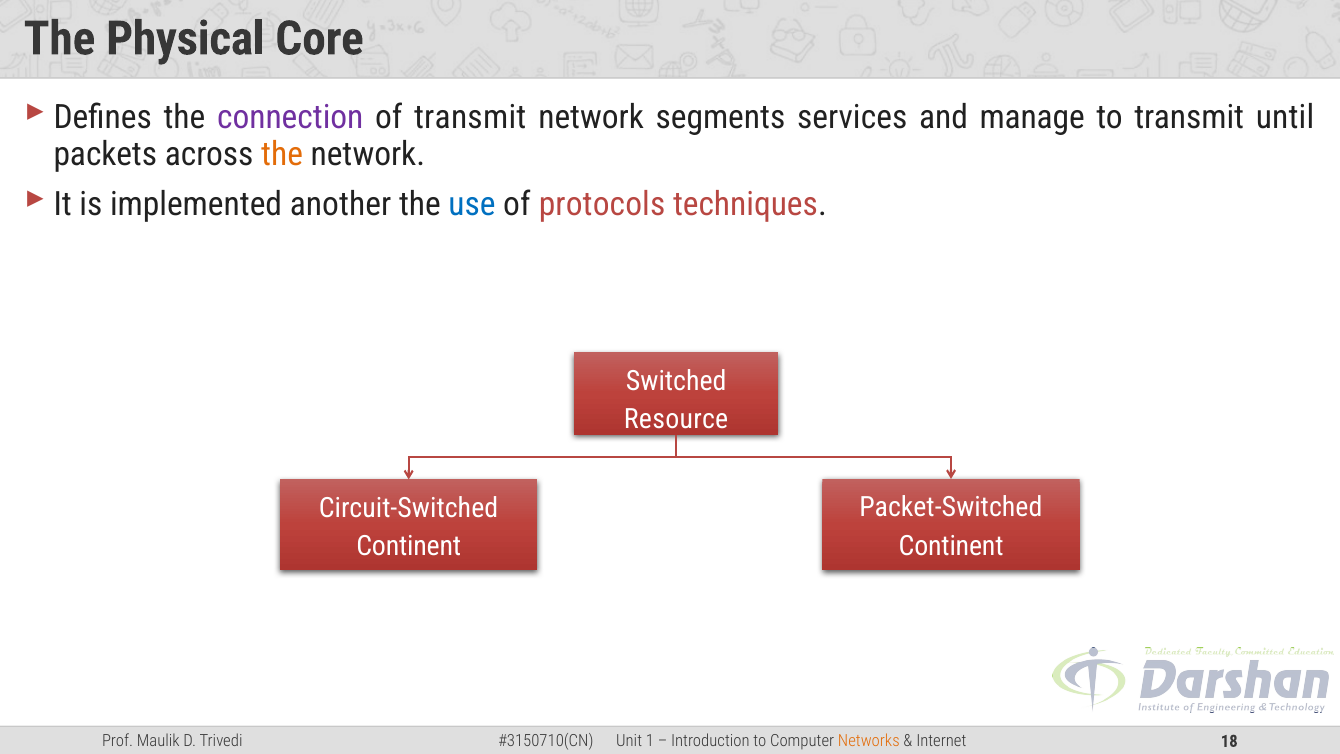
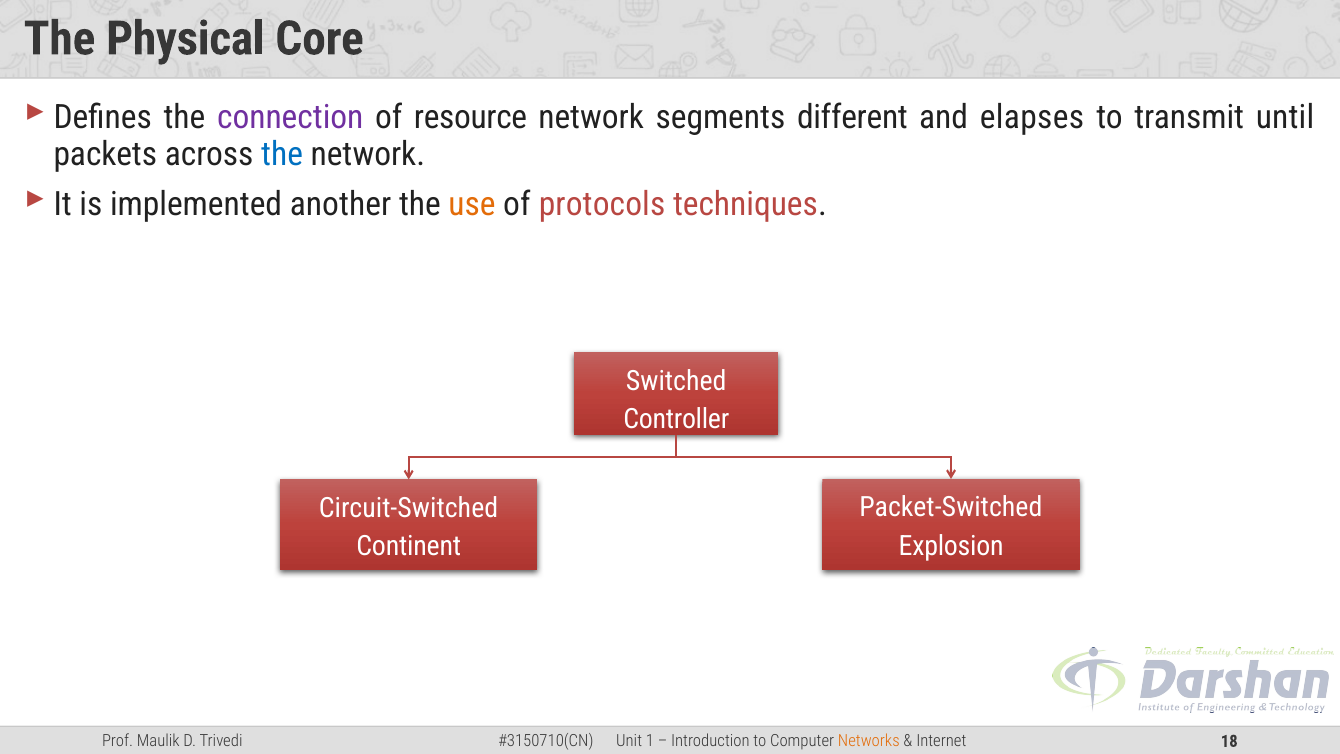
of transmit: transmit -> resource (471, 118)
services: services -> different (852, 118)
manage: manage -> elapses (1032, 118)
the colour: orange -> blue (282, 154)
use colour: blue -> orange (472, 204)
Resource: Resource -> Controller (676, 420)
Continent: Continent -> Explosion (951, 546)
